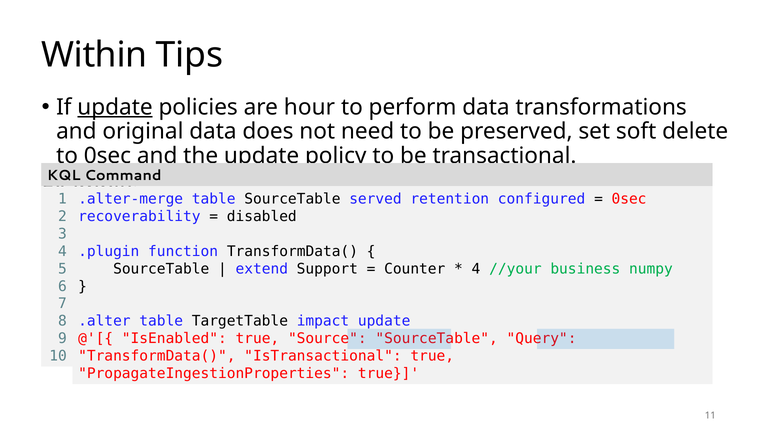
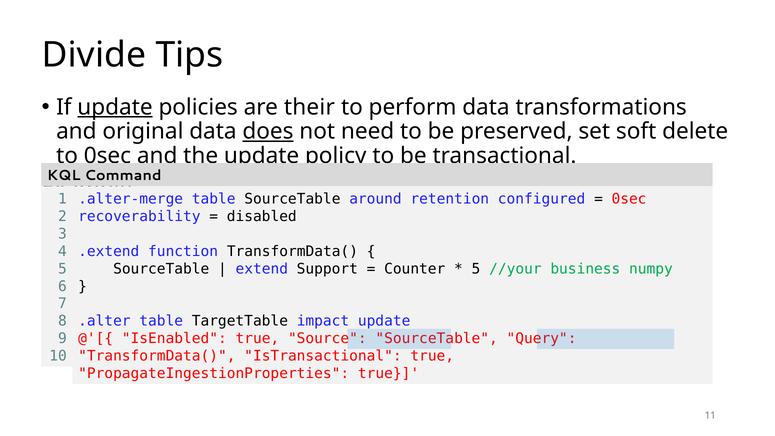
Within: Within -> Divide (94, 55)
hour: hour -> their (309, 107)
does underline: none -> present (268, 131)
served: served -> around (375, 199)
.plugin: .plugin -> .extend (109, 251)
4: 4 -> 5 (476, 269)
